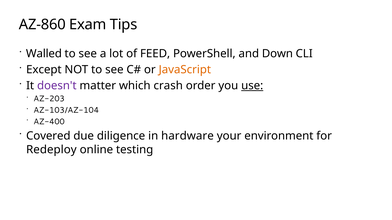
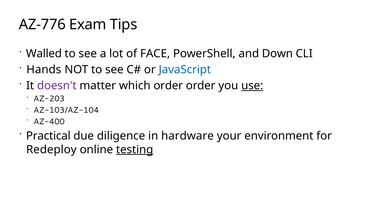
AZ-860: AZ-860 -> AZ-776 (42, 25)
FEED: FEED -> FACE (155, 54)
Except: Except -> Hands (44, 70)
JavaScript colour: orange -> blue (185, 70)
which crash: crash -> order (168, 86)
Covered: Covered -> Practical (48, 136)
testing underline: none -> present (135, 150)
